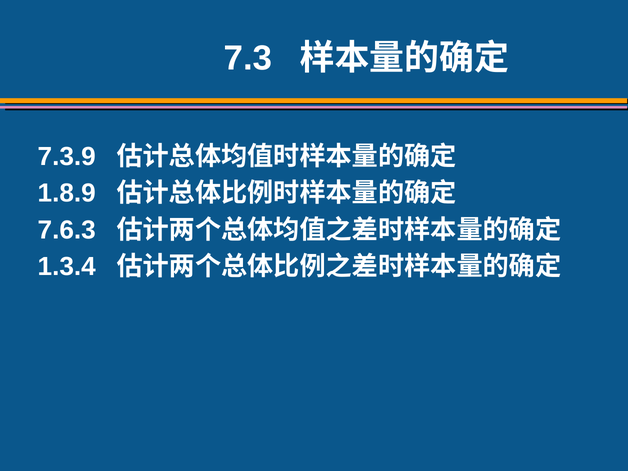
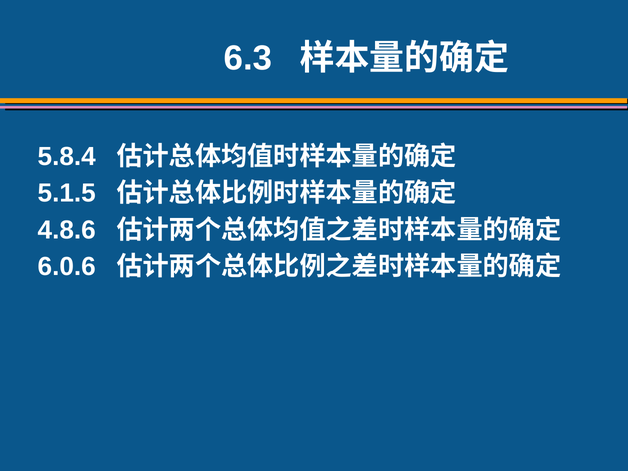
7.3: 7.3 -> 6.3 (248, 58)
7.3.9: 7.3.9 -> 5.8.4 (67, 157)
1.8.9: 1.8.9 -> 5.1.5 (67, 193)
7.6.3: 7.6.3 -> 4.8.6 (67, 230)
1.3.4: 1.3.4 -> 6.0.6 (67, 267)
